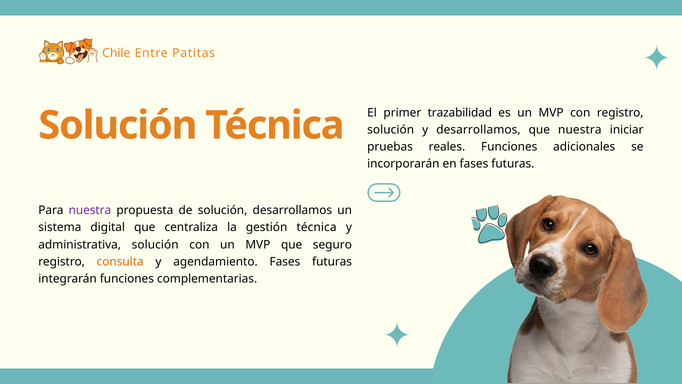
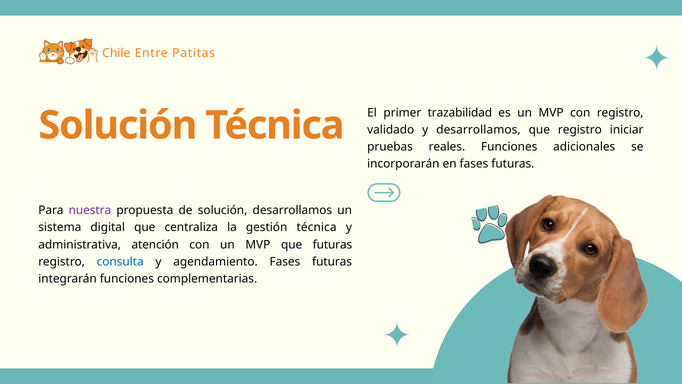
solución: solución -> validado (391, 130)
que nuestra: nuestra -> registro (580, 130)
administrativa solución: solución -> atención (155, 244)
que seguro: seguro -> futuras (332, 244)
consulta colour: orange -> blue (120, 261)
